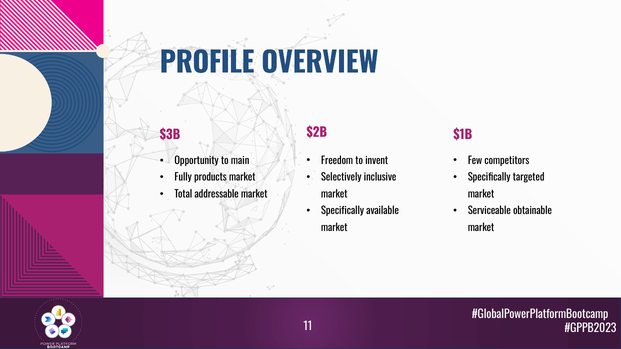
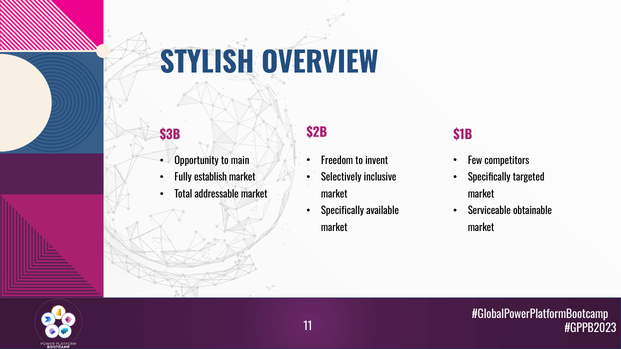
PROFILE: PROFILE -> STYLISH (207, 63)
products: products -> establish (210, 178)
